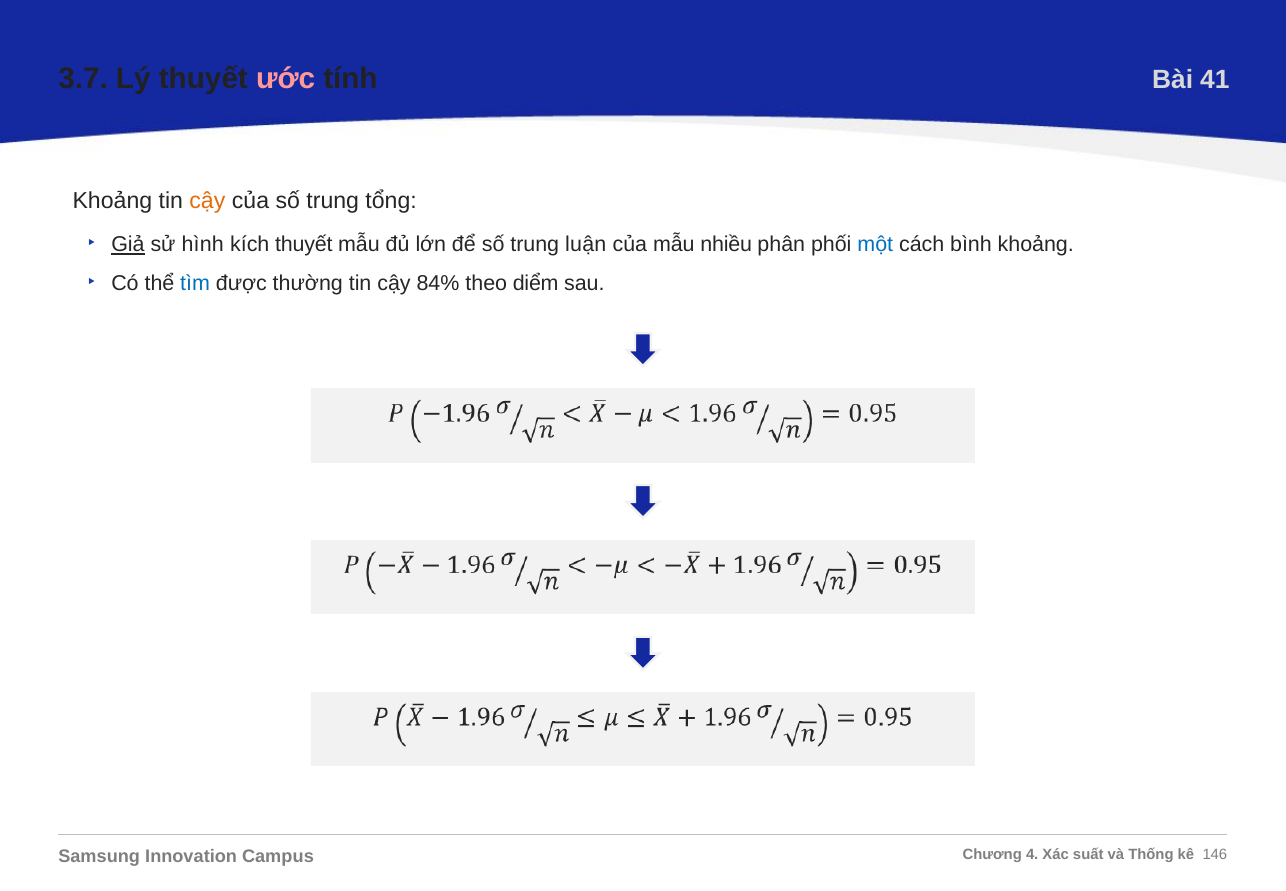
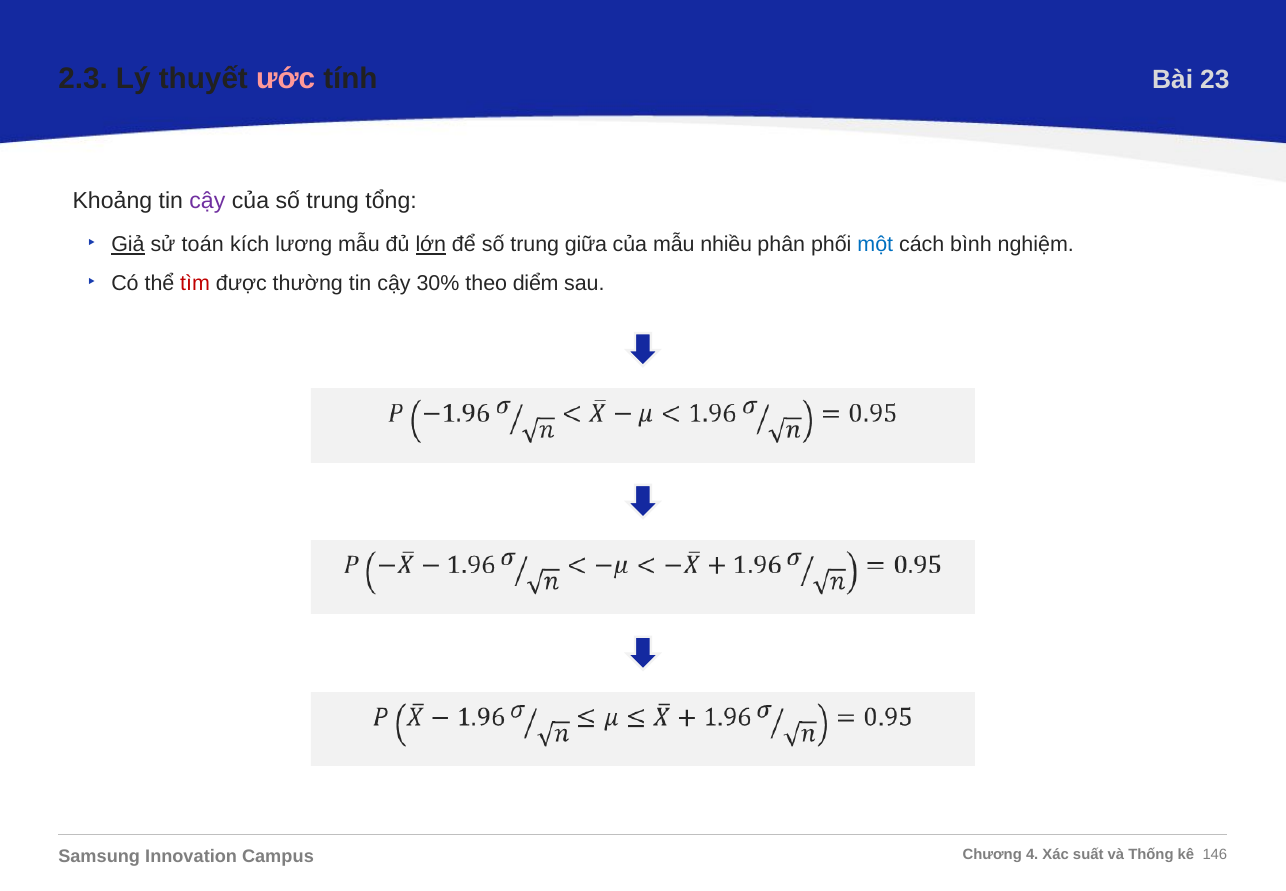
3.7: 3.7 -> 2.3 (83, 78)
41: 41 -> 23 (1215, 80)
cậy colour: orange -> purple (207, 201)
hình: hình -> toán (203, 245)
kích thuyết: thuyết -> lương (304, 245)
lớn underline: none -> present (431, 245)
luận: luận -> giữa (586, 245)
bình khoảng: khoảng -> nghiệm (1036, 245)
tìm colour: blue -> red (195, 283)
84%: 84% -> 30% (438, 283)
